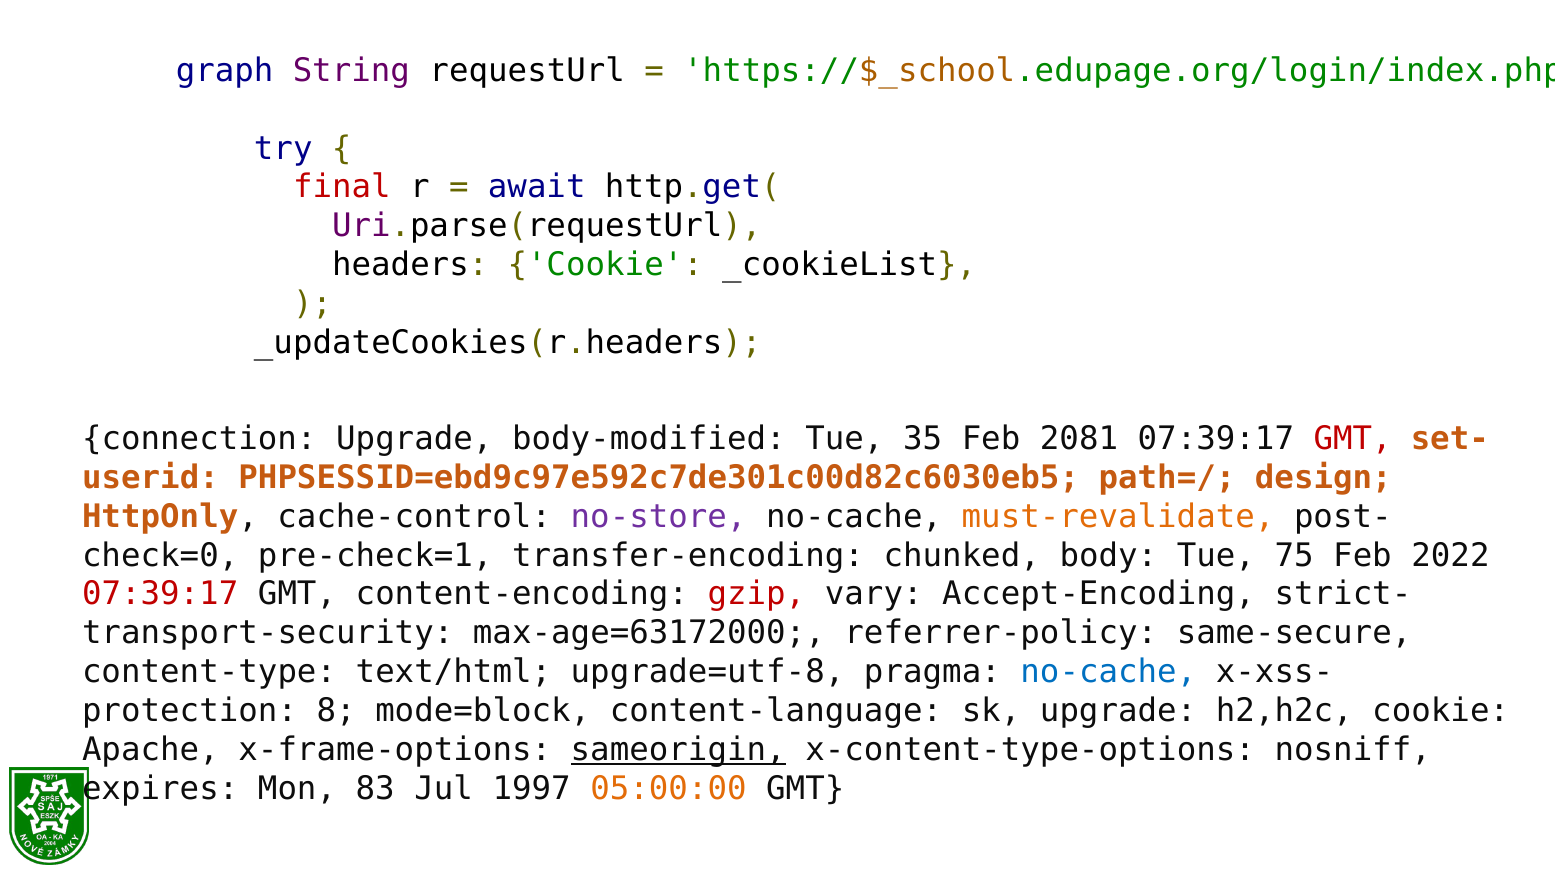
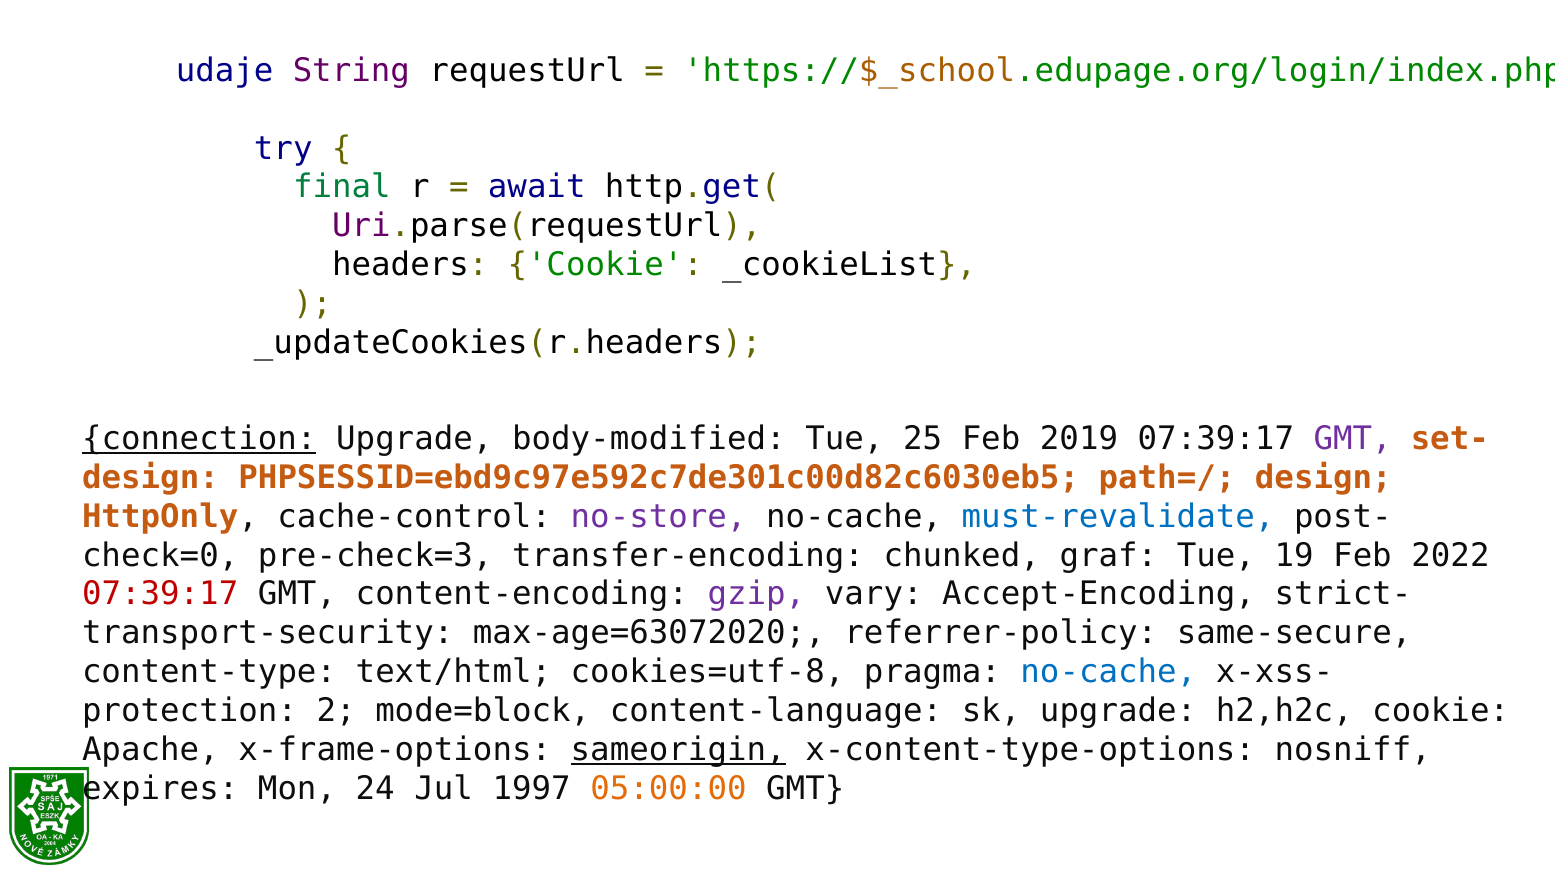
graph: graph -> udaje (225, 71)
final colour: red -> green (342, 187)
connection underline: none -> present (199, 439)
35: 35 -> 25 (923, 439)
2081: 2081 -> 2019 (1079, 439)
GMT colour: red -> purple (1353, 439)
userid: userid -> design (150, 478)
must-revalidate colour: orange -> blue (1118, 517)
pre-check=1: pre-check=1 -> pre-check=3 (375, 556)
body: body -> graf (1108, 556)
75: 75 -> 19 (1294, 556)
gzip colour: red -> purple (756, 595)
max-age=63172000: max-age=63172000 -> max-age=63072020 (649, 634)
upgrade=utf-8: upgrade=utf-8 -> cookies=utf-8 (708, 673)
8: 8 -> 2 (336, 711)
83: 83 -> 24 (375, 789)
